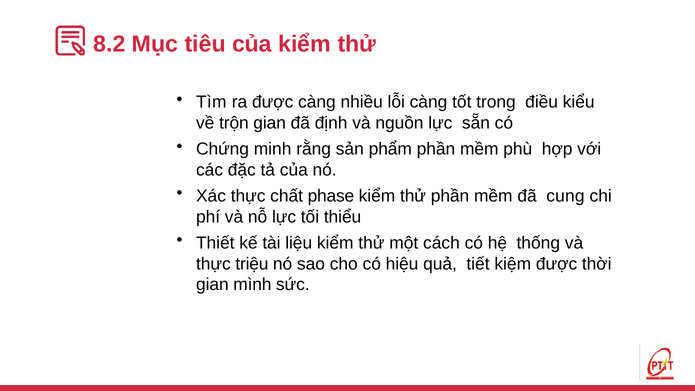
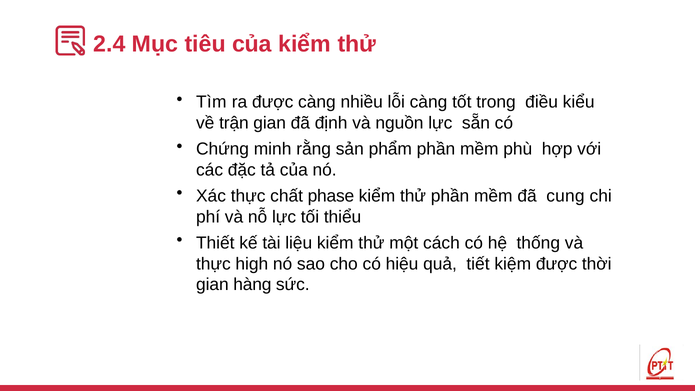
8.2: 8.2 -> 2.4 (110, 44)
trộn: trộn -> trận (234, 123)
triệu: triệu -> high (252, 264)
mình: mình -> hàng (252, 285)
